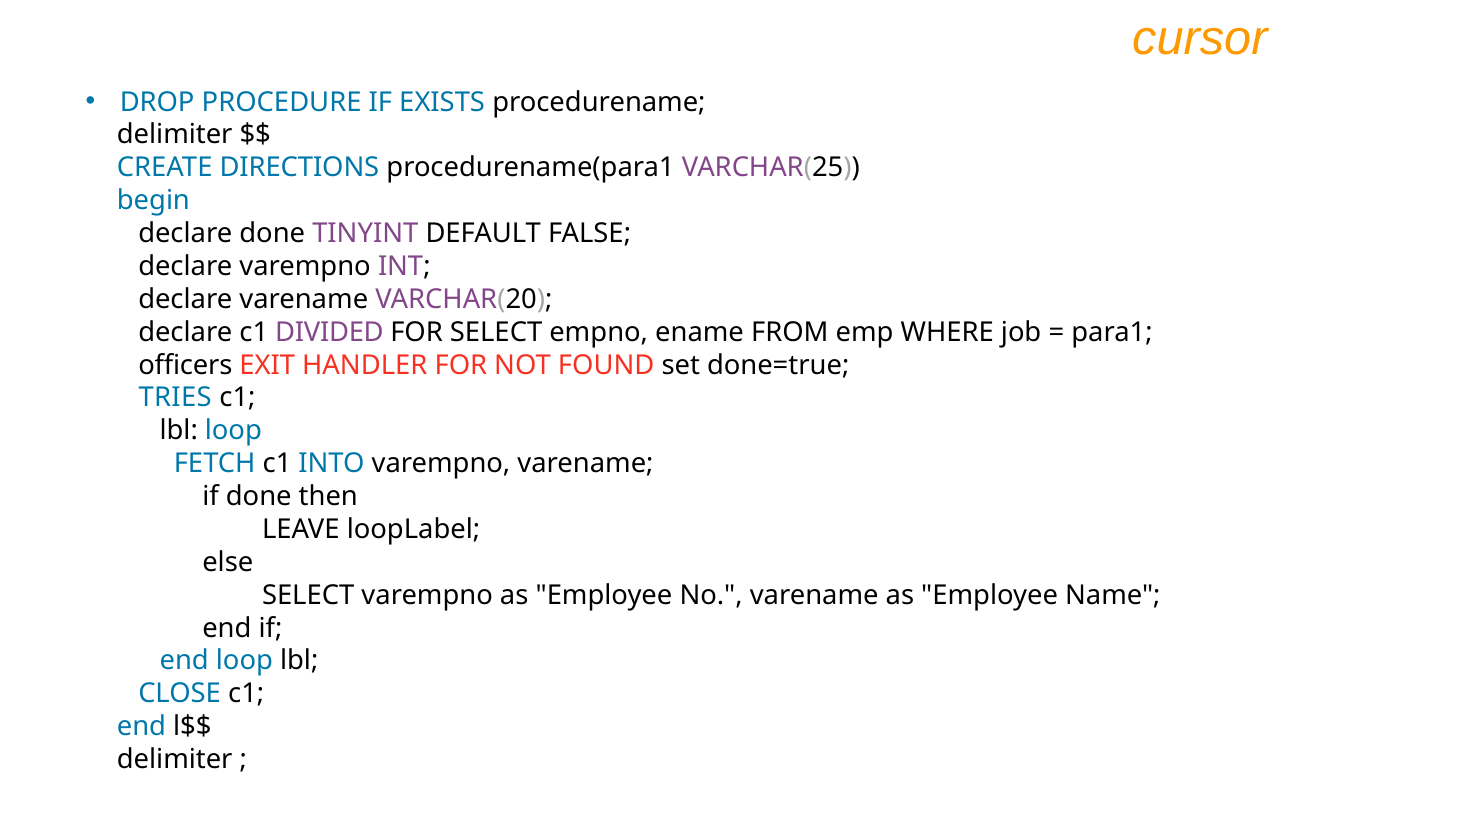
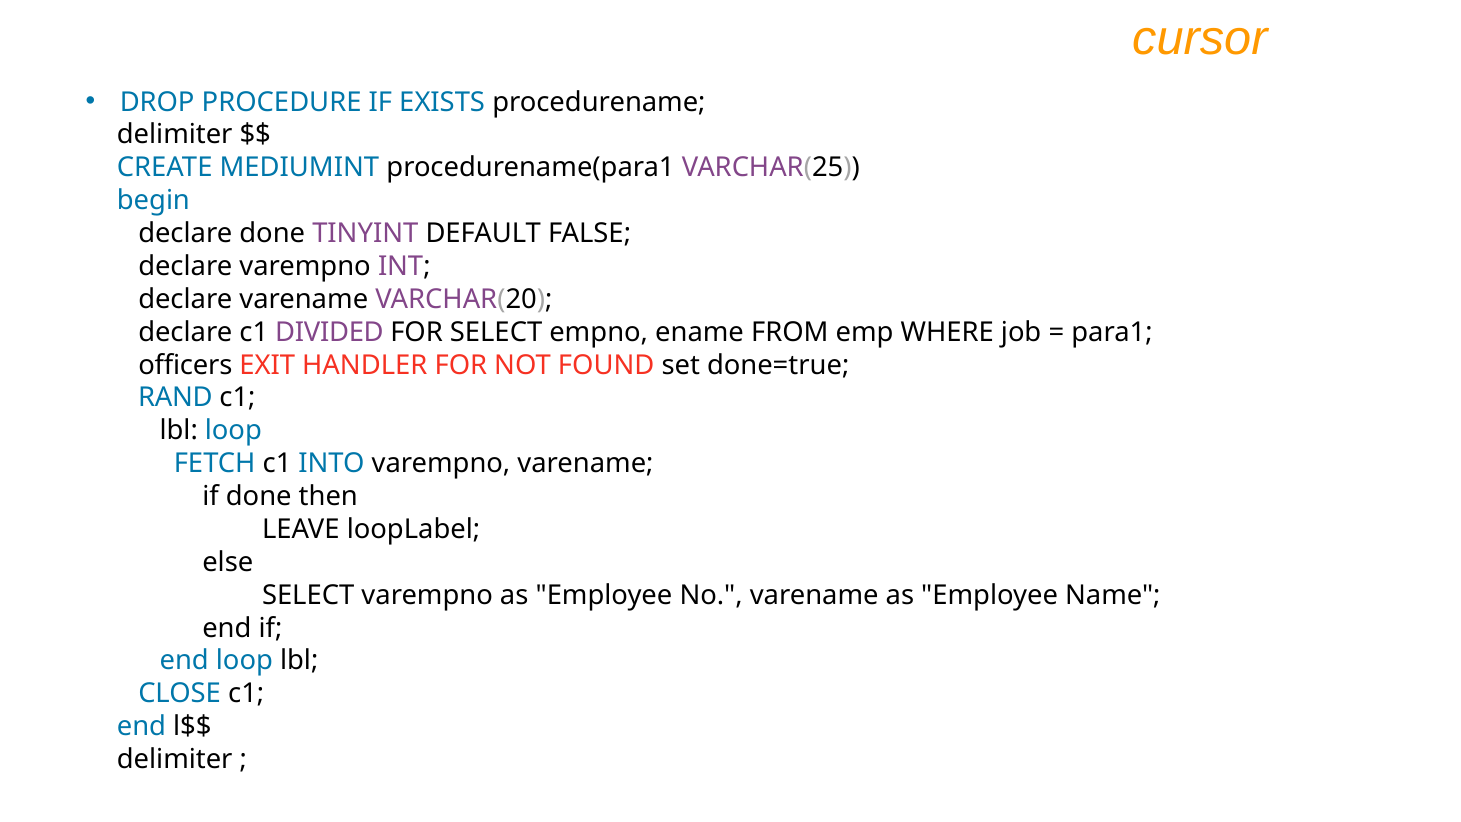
DIRECTIONS: DIRECTIONS -> MEDIUMINT (299, 168)
TRIES: TRIES -> RAND (175, 398)
